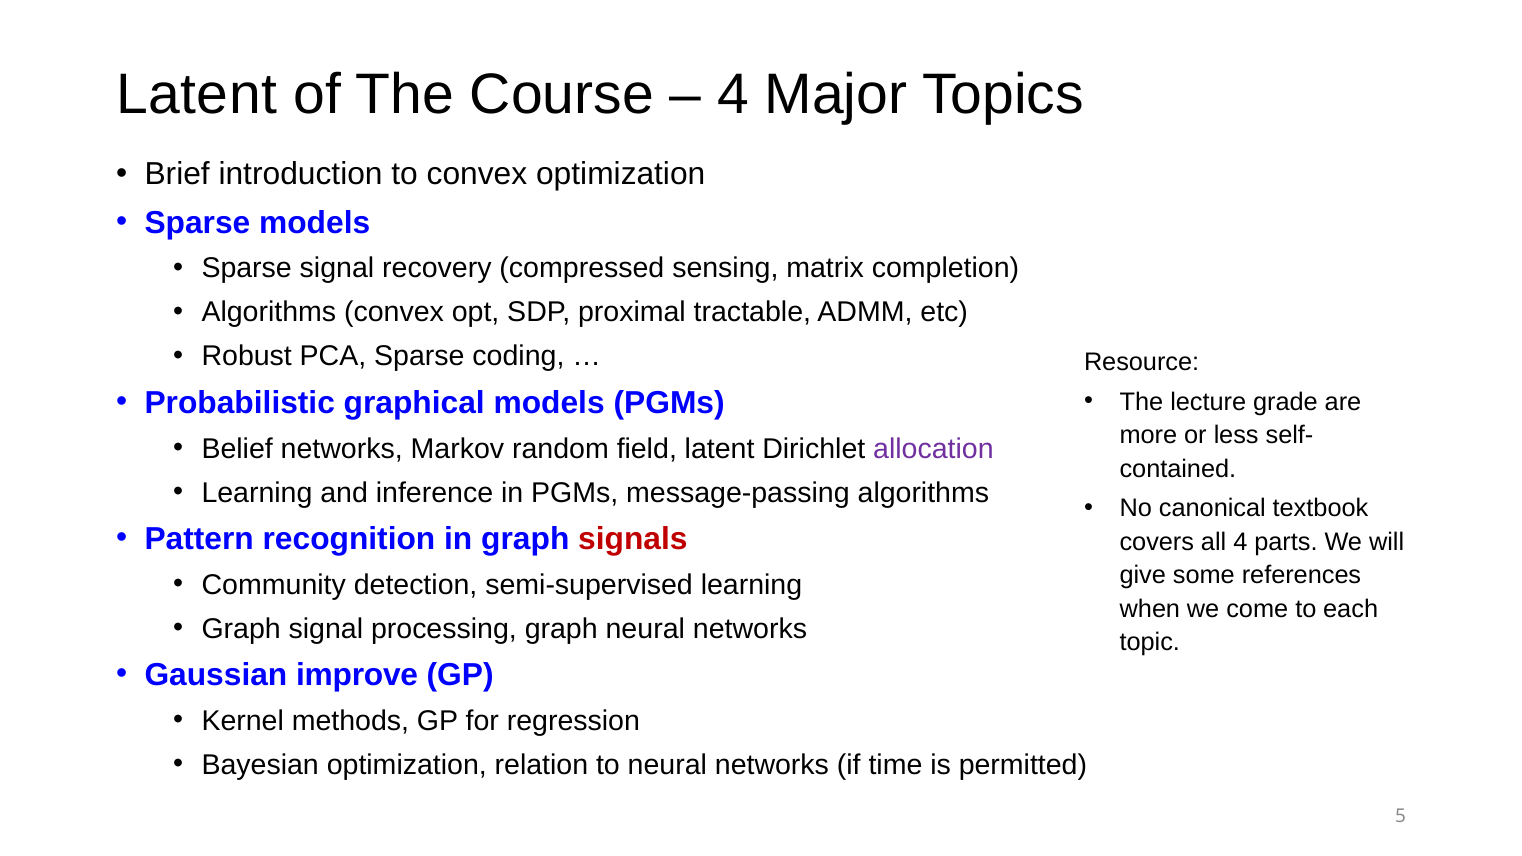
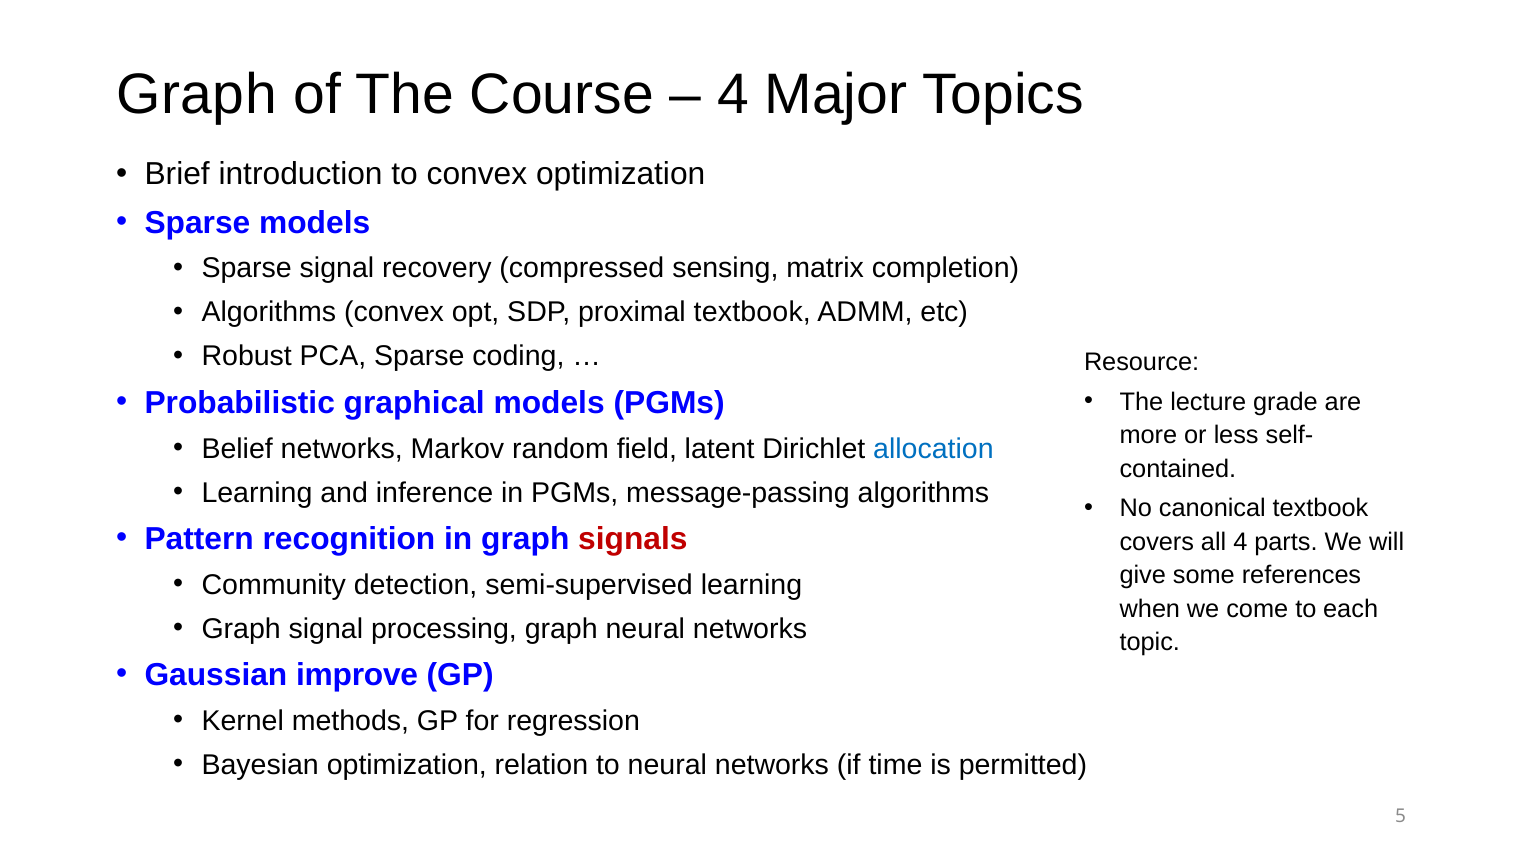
Latent: Latent -> Graph (197, 94)
proximal tractable: tractable -> textbook (752, 312)
allocation colour: purple -> blue (933, 449)
